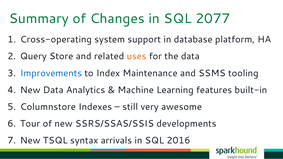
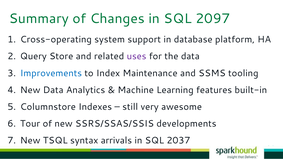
2077: 2077 -> 2097 (213, 19)
uses colour: orange -> purple (137, 56)
2016: 2016 -> 2037 (178, 141)
